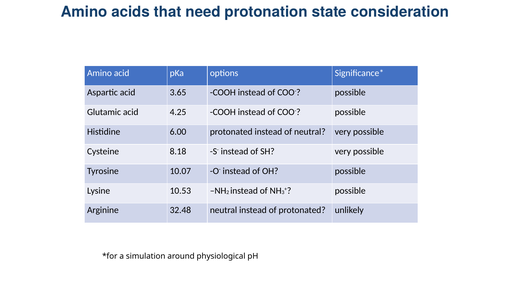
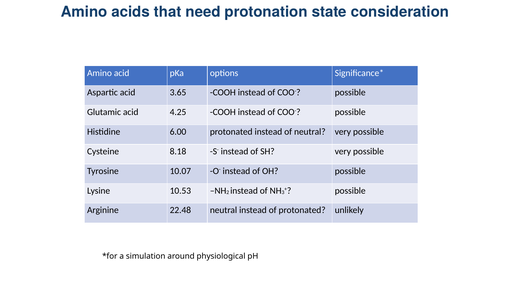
32.48: 32.48 -> 22.48 (180, 210)
